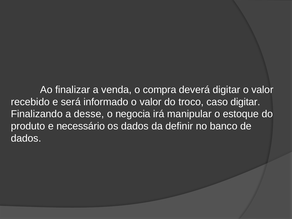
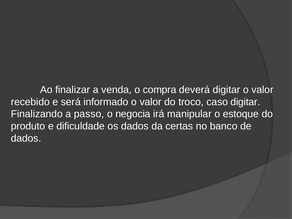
desse: desse -> passo (89, 114)
necessário: necessário -> dificuldade (81, 126)
definir: definir -> certas (179, 126)
